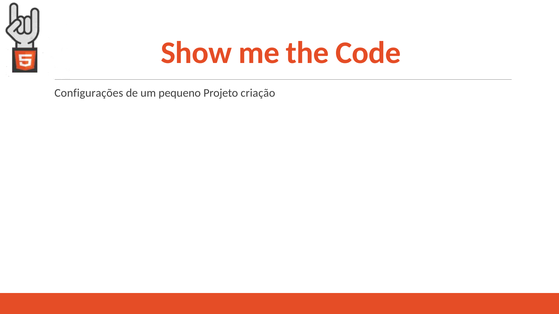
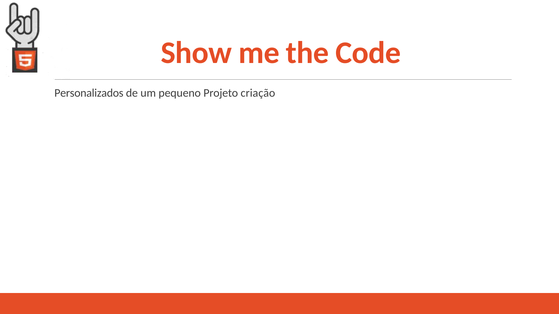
Configurações: Configurações -> Personalizados (89, 93)
